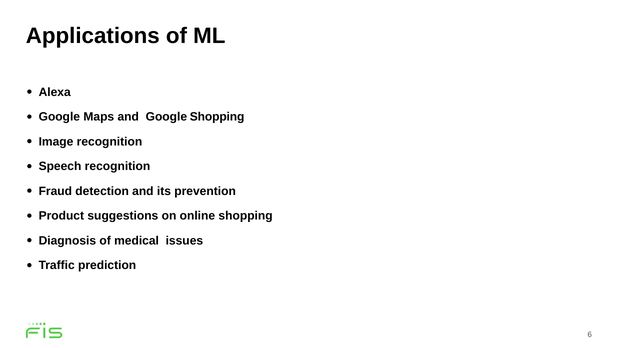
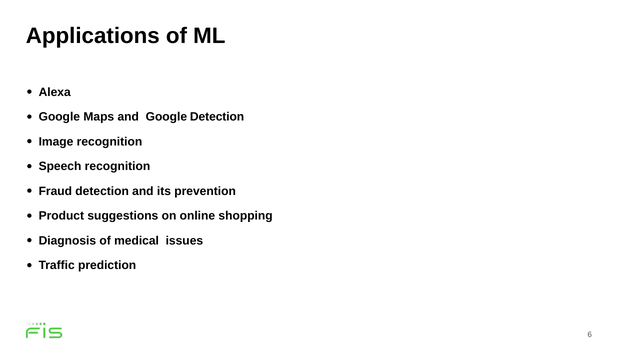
Google Shopping: Shopping -> Detection (217, 117)
